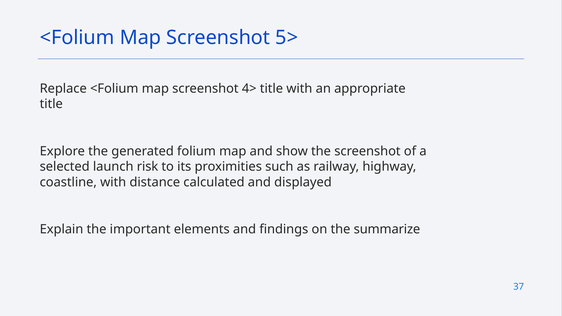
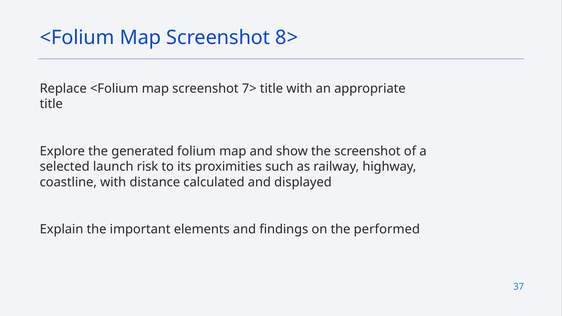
5>: 5> -> 8> (287, 38)
4>: 4> -> 7> (249, 89)
summarize: summarize -> performed (387, 229)
